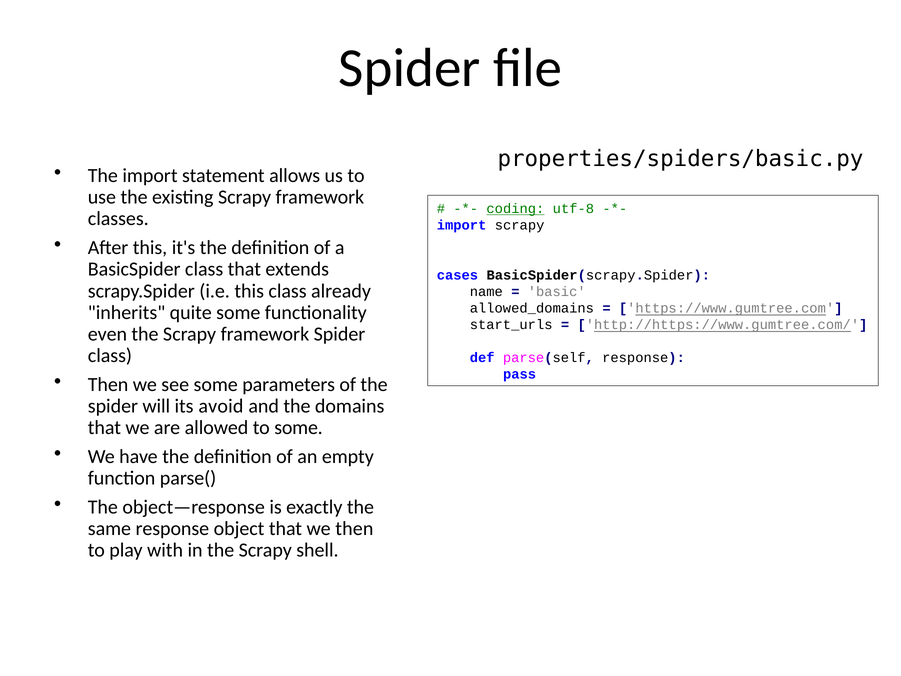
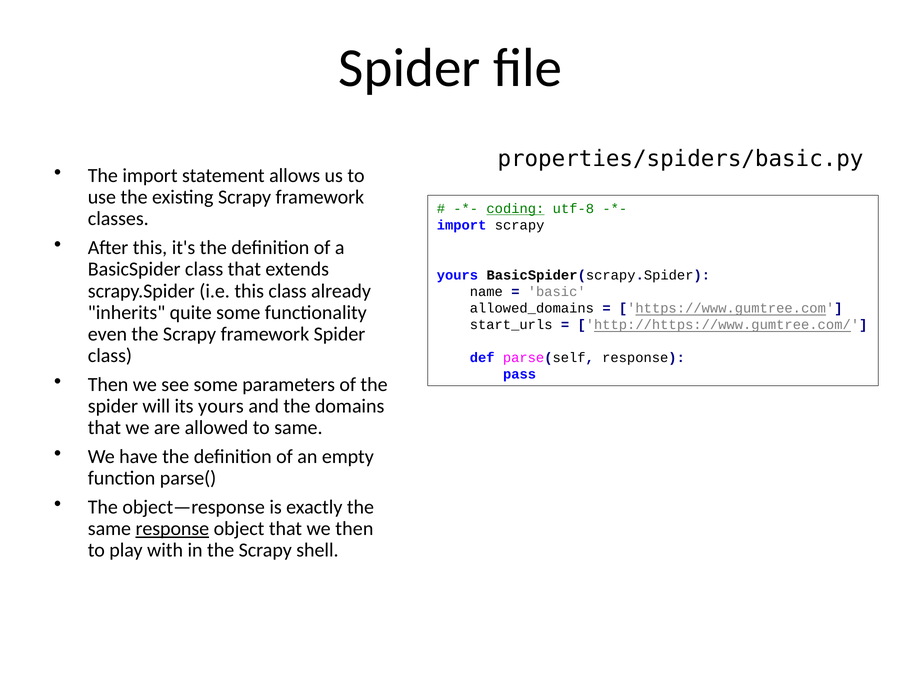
cases: cases -> yours (457, 275)
its avoid: avoid -> yours (221, 406)
to some: some -> same (298, 428)
response underline: none -> present (172, 528)
